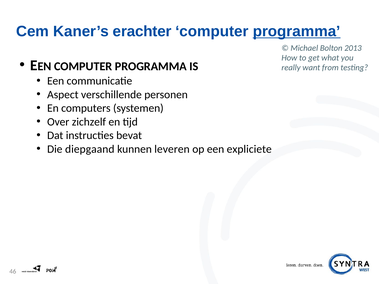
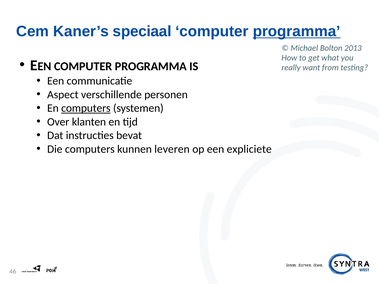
erachter: erachter -> speciaal (142, 31)
computers underline: none -> present (86, 108)
zichzelf: zichzelf -> klanten (89, 122)
Die diepgaand: diepgaand -> computers (90, 149)
